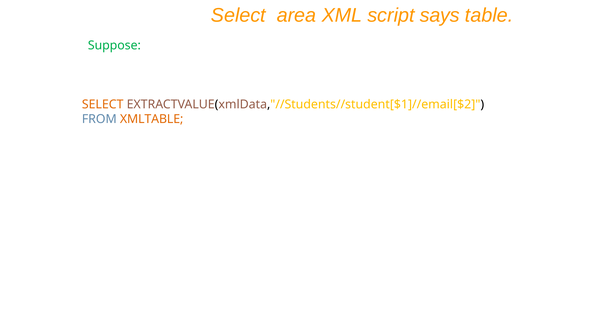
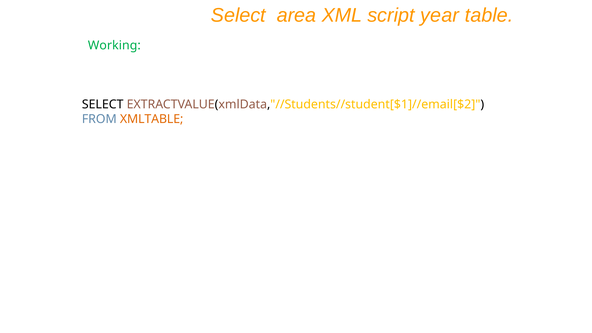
says: says -> year (440, 15)
Suppose: Suppose -> Working (114, 45)
SELECT colour: orange -> black (103, 104)
